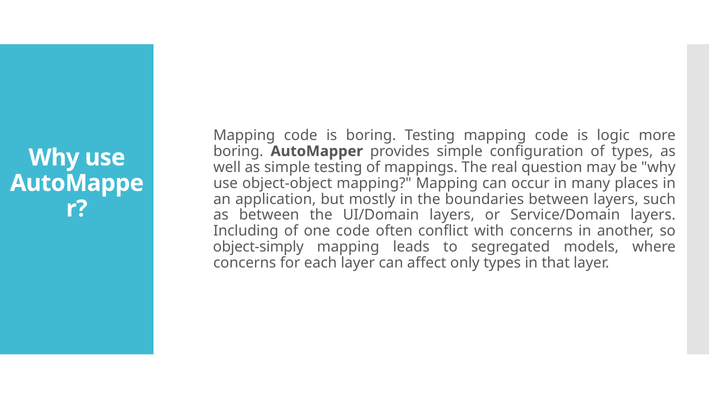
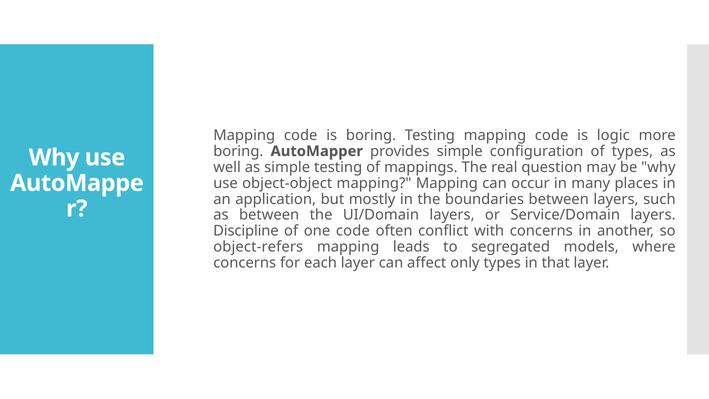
Including: Including -> Discipline (246, 231)
object-simply: object-simply -> object-refers (258, 247)
